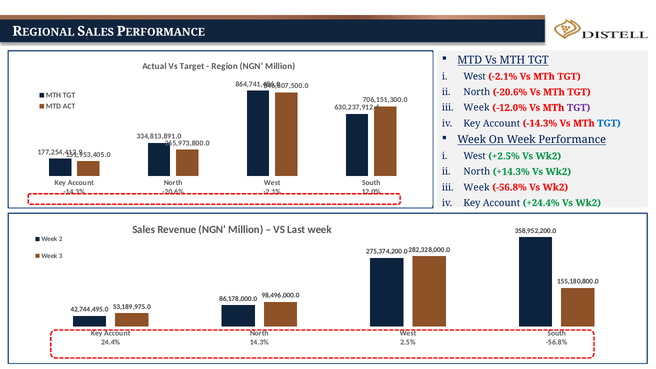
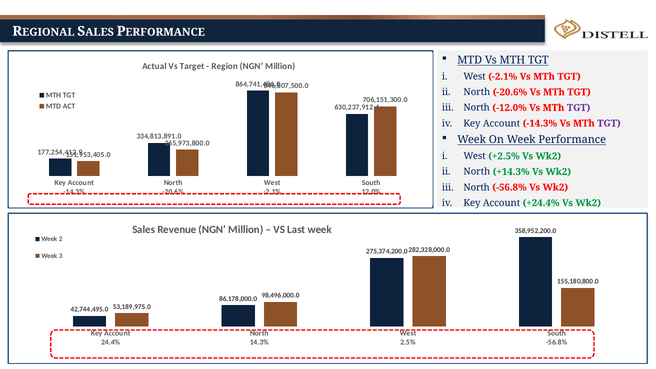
Week: Week -> North (477, 108)
TGT colour: blue -> purple (609, 123)
Week: Week -> North (477, 187)
